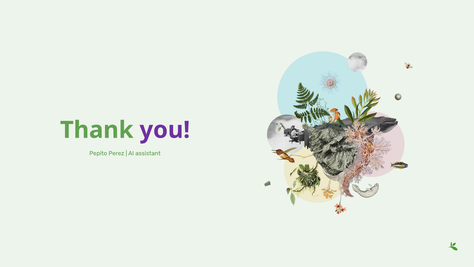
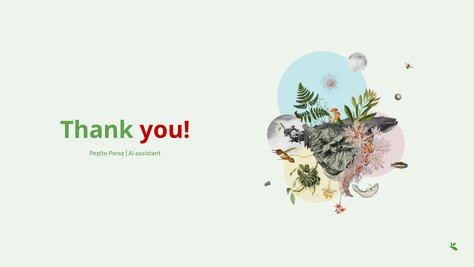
you colour: purple -> red (165, 130)
